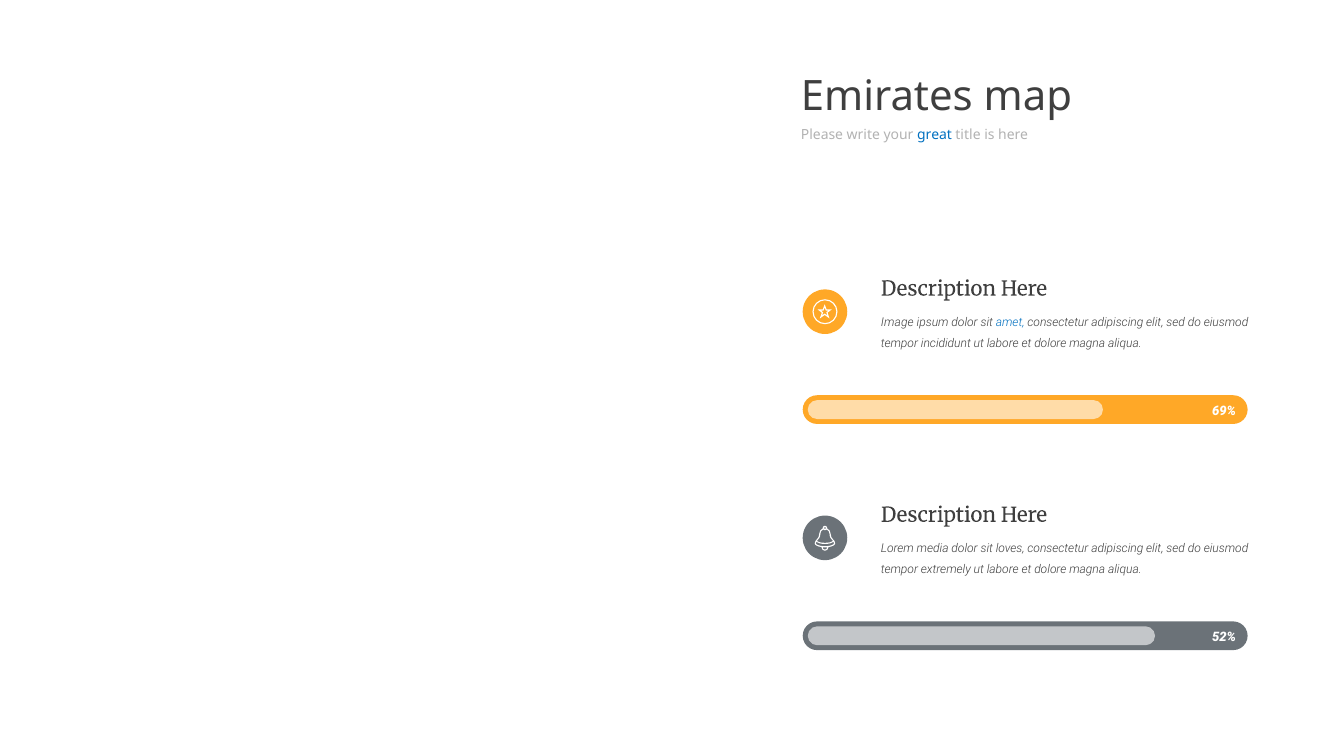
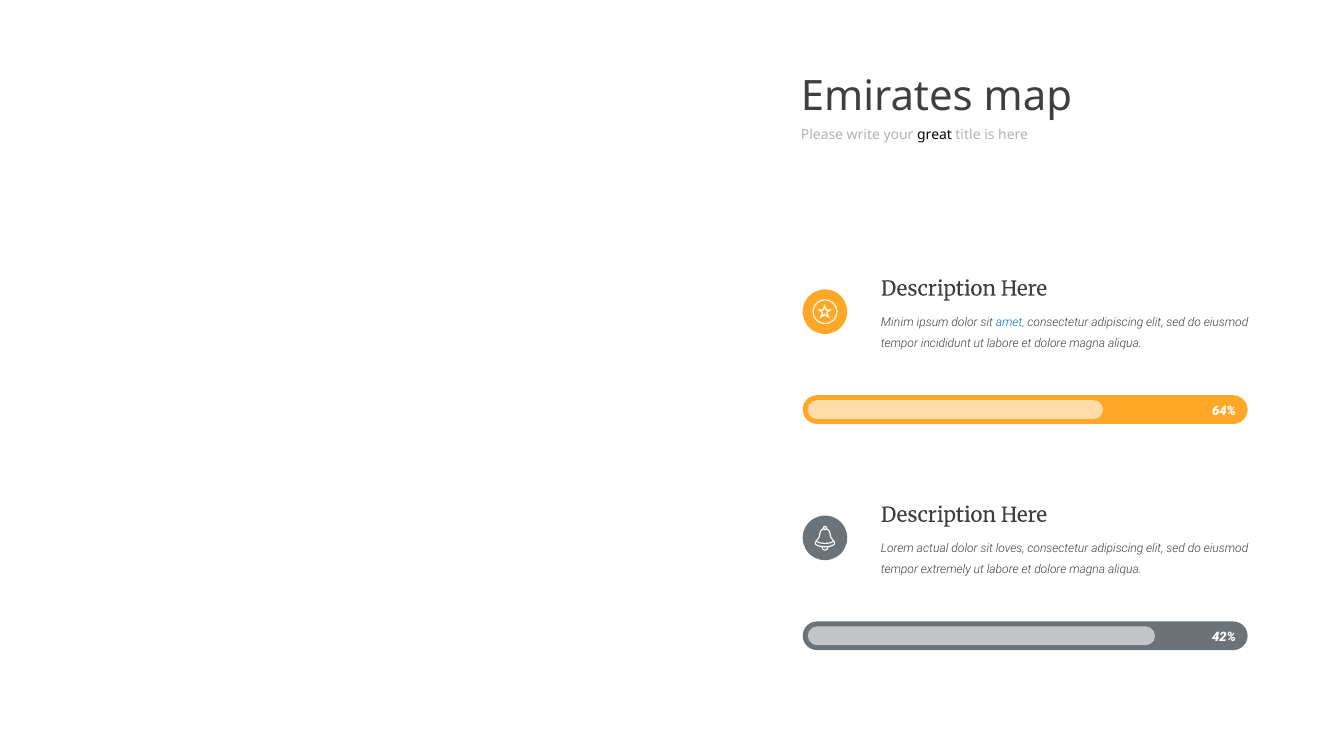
great colour: blue -> black (935, 135)
Image: Image -> Minim (897, 322)
69%: 69% -> 64% (1224, 411)
media: media -> actual (933, 548)
52%: 52% -> 42% (1224, 637)
